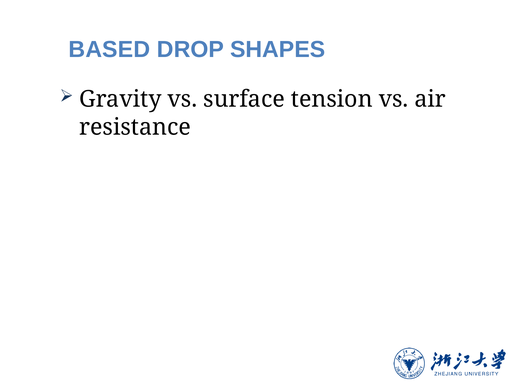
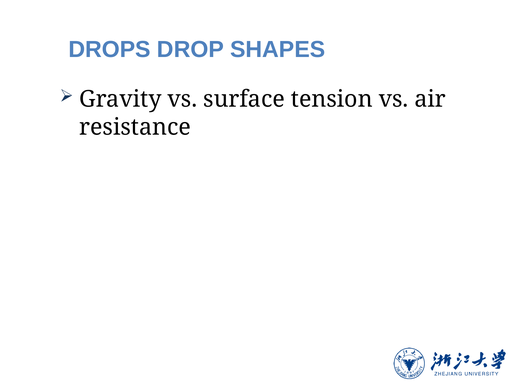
BASED: BASED -> DROPS (110, 50)
